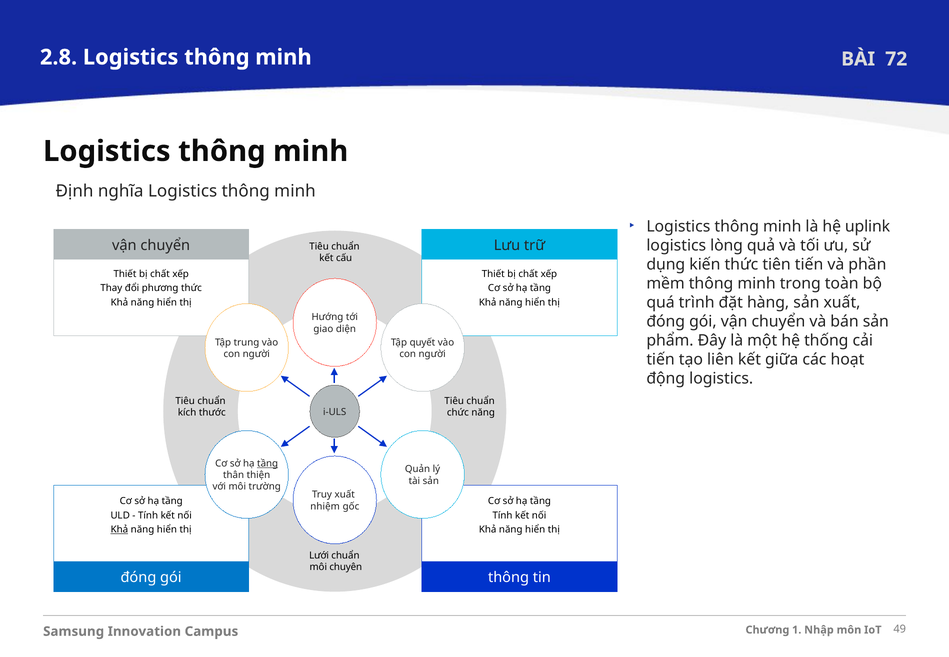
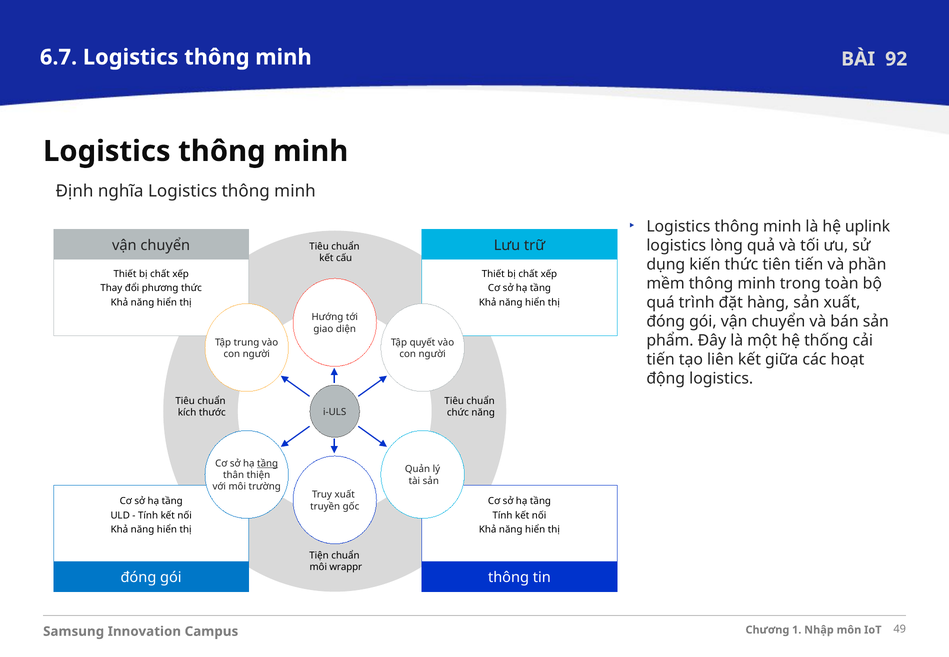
2.8: 2.8 -> 6.7 (59, 57)
72: 72 -> 92 (896, 59)
nhiệm: nhiệm -> truyền (325, 507)
Khả underline: present -> none (119, 530)
Lưới: Lưới -> Tiện (319, 556)
chuyên: chuyên -> wrappr (346, 567)
